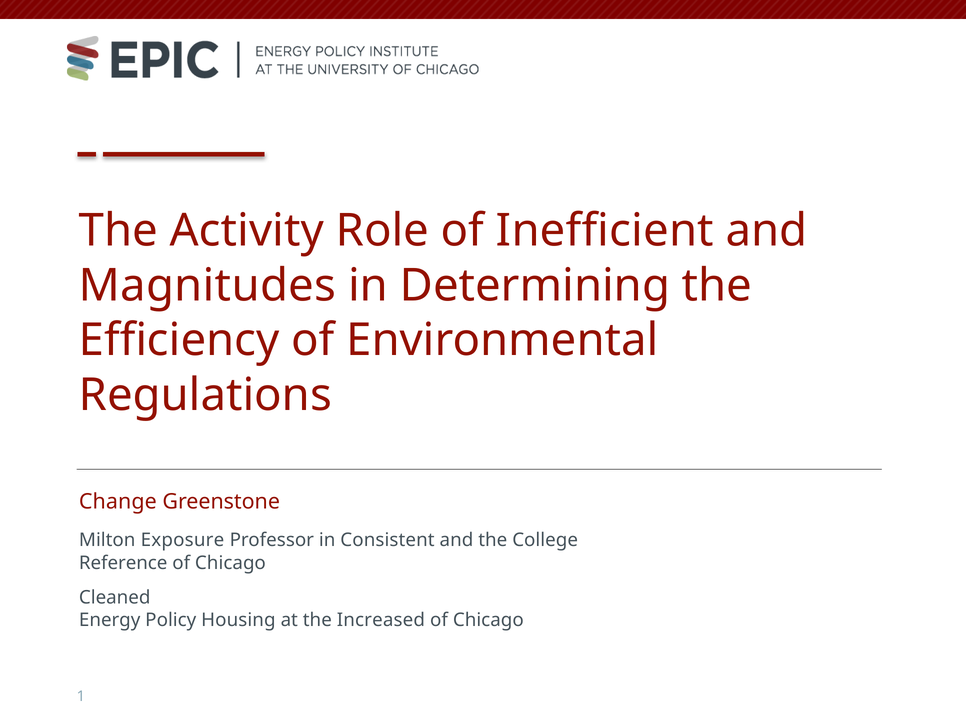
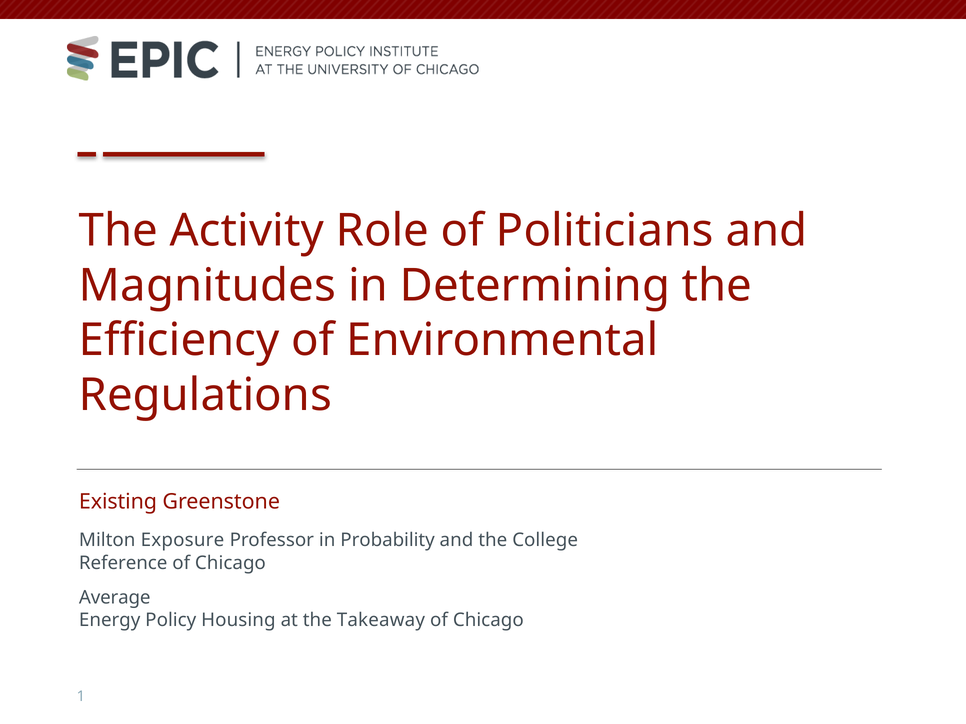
Inefficient: Inefficient -> Politicians (605, 231)
Change: Change -> Existing (118, 502)
Consistent: Consistent -> Probability (388, 541)
Cleaned: Cleaned -> Average (115, 598)
Increased: Increased -> Takeaway (381, 620)
